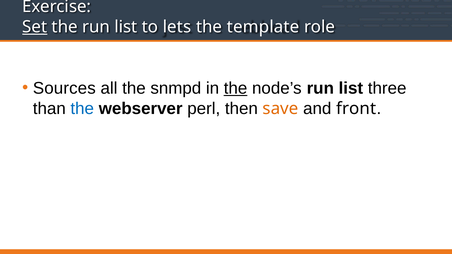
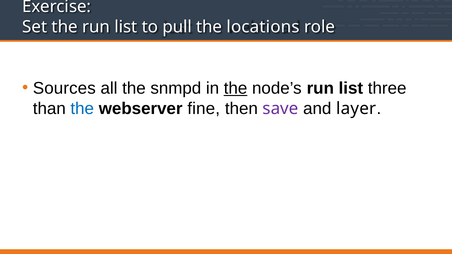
Set underline: present -> none (35, 27)
lets: lets -> pull (177, 27)
template: template -> locations (263, 27)
perl: perl -> fine (204, 109)
save colour: orange -> purple (281, 109)
front: front -> layer (356, 109)
